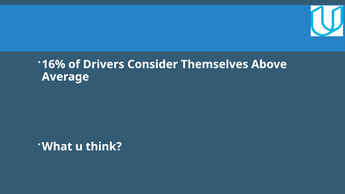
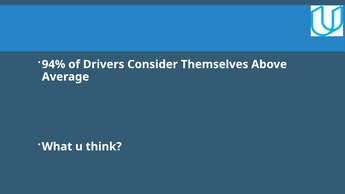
16%: 16% -> 94% (54, 64)
